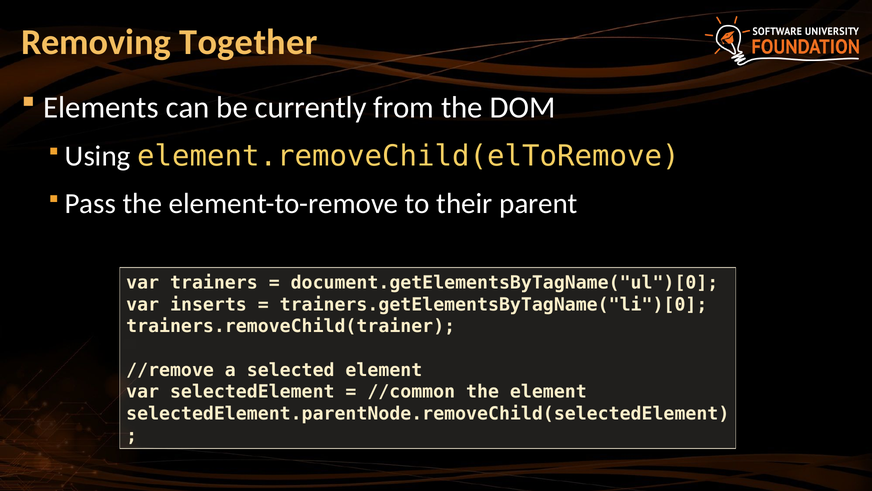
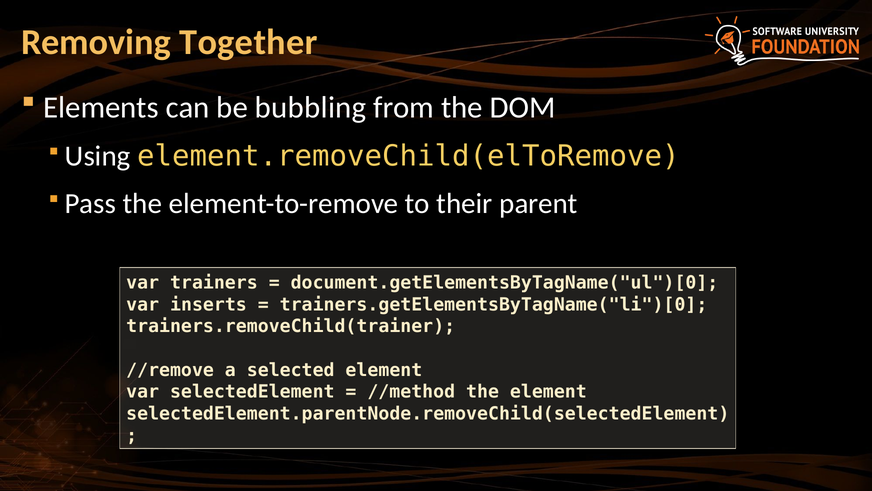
currently: currently -> bubbling (311, 107)
//common: //common -> //method (411, 392)
